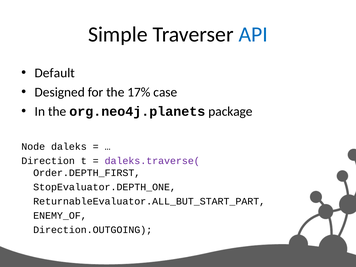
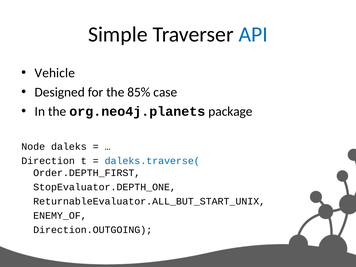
Default: Default -> Vehicle (55, 73)
17%: 17% -> 85% (139, 92)
daleks.traverse( colour: purple -> blue (152, 161)
ReturnableEvaluator.ALL_BUT_START_PART: ReturnableEvaluator.ALL_BUT_START_PART -> ReturnableEvaluator.ALL_BUT_START_UNIX (149, 201)
